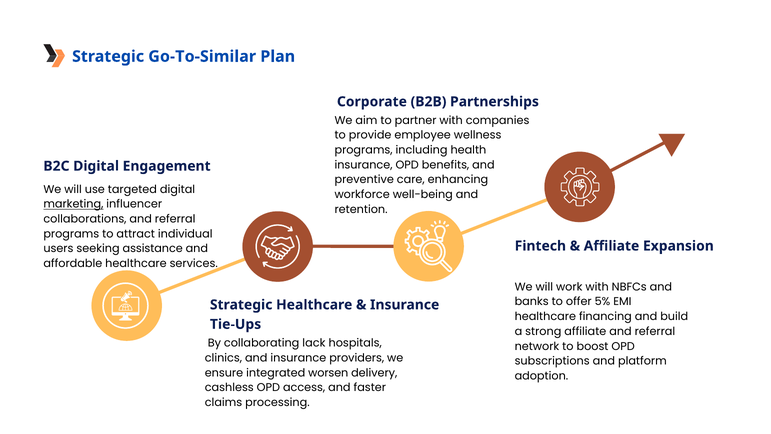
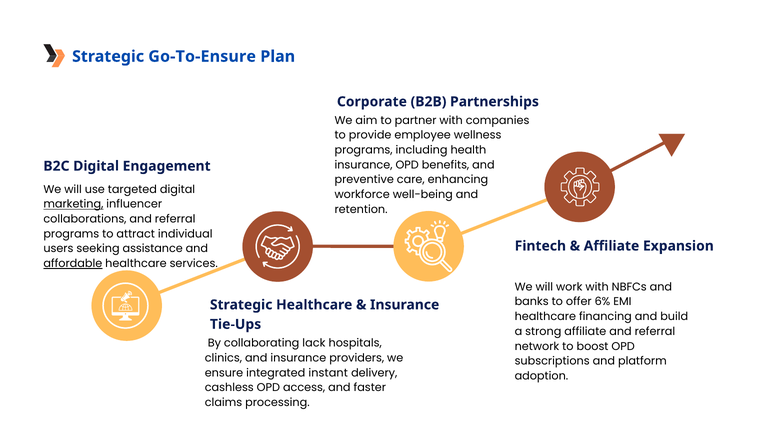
Go-To-Similar: Go-To-Similar -> Go-To-Ensure (202, 56)
affordable underline: none -> present (73, 263)
5%: 5% -> 6% (602, 302)
worsen: worsen -> instant (328, 373)
